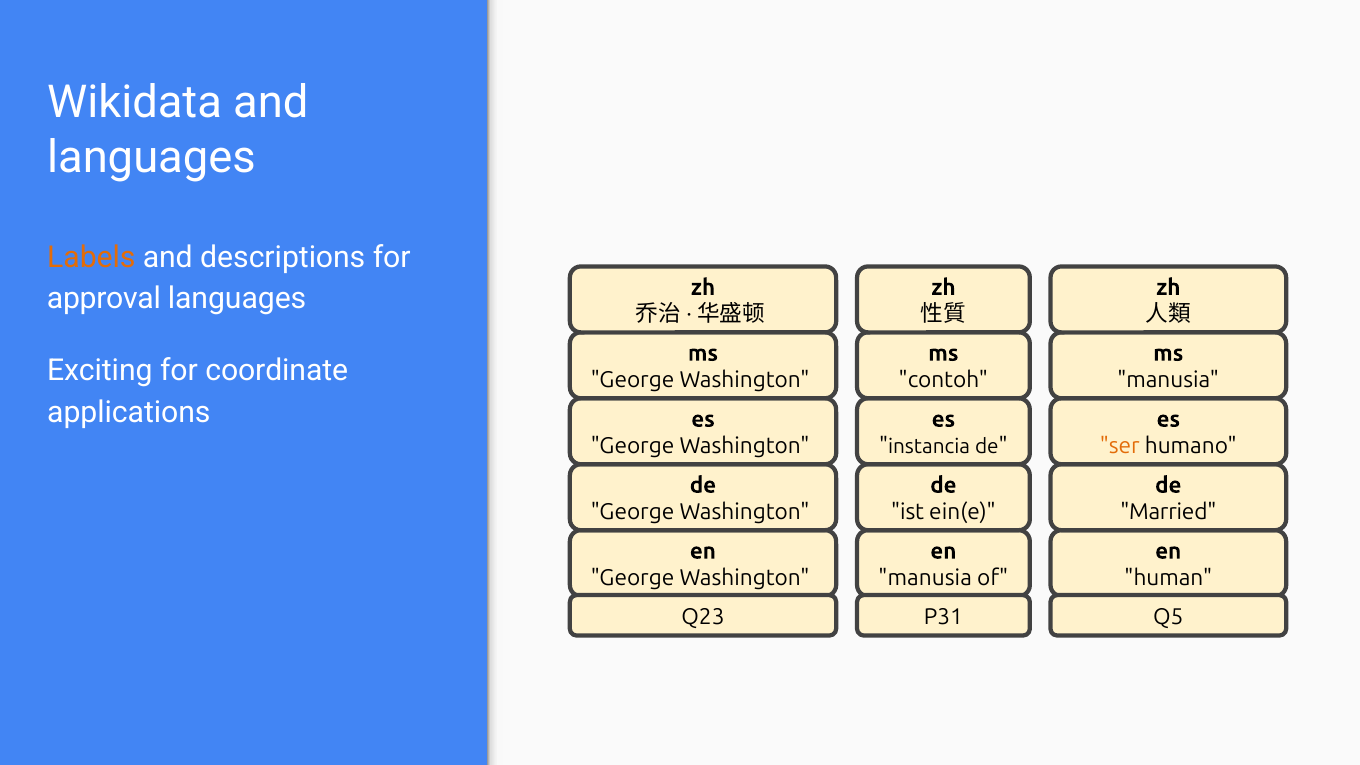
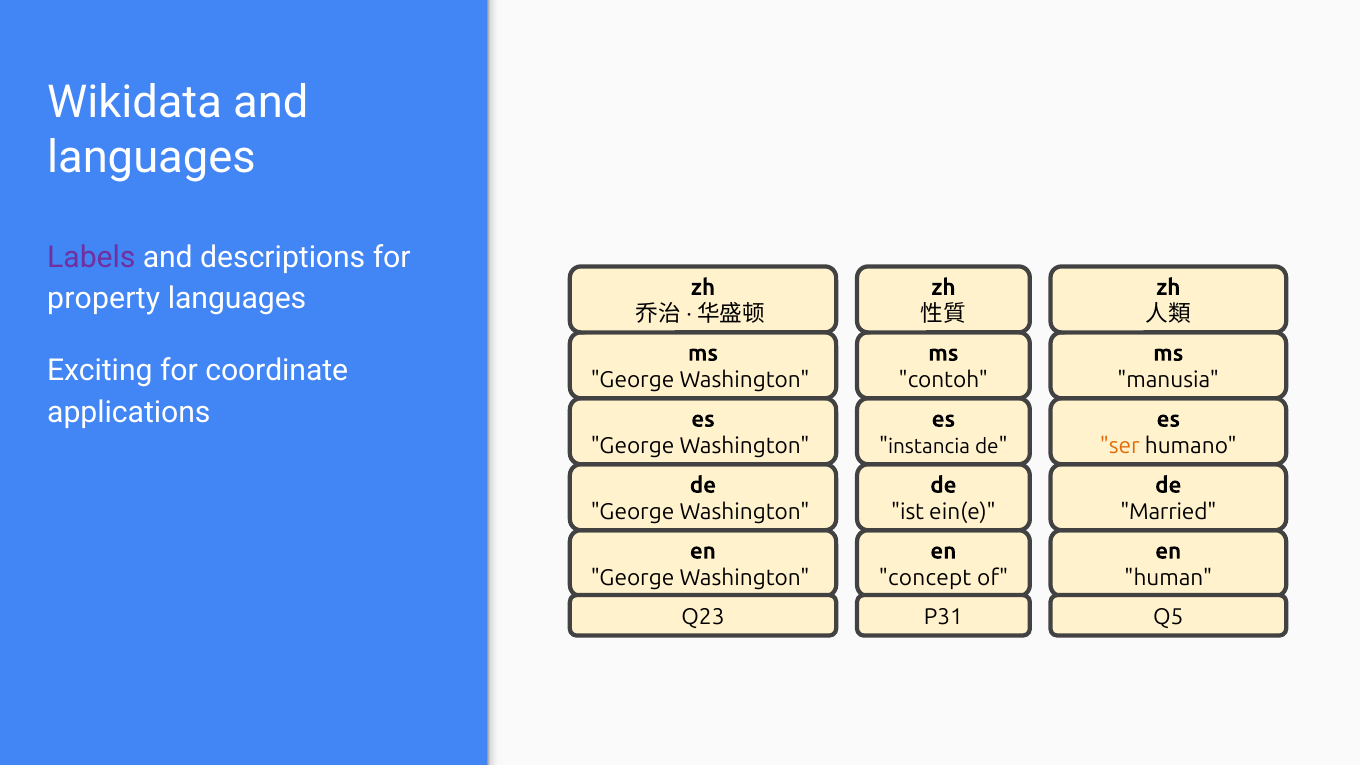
Labels colour: orange -> purple (91, 257)
approval: approval -> property (104, 299)
manusia: manusia -> concept (925, 578)
